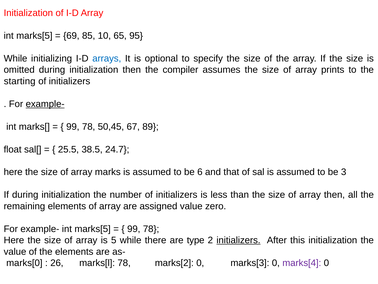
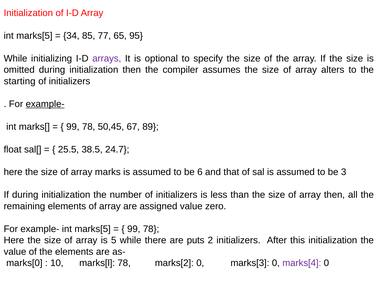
69: 69 -> 34 (71, 36)
10: 10 -> 77 (104, 36)
arrays colour: blue -> purple (107, 58)
prints: prints -> alters (333, 70)
type: type -> puts (196, 240)
initializers underline: present -> none (238, 240)
26: 26 -> 10 (57, 263)
